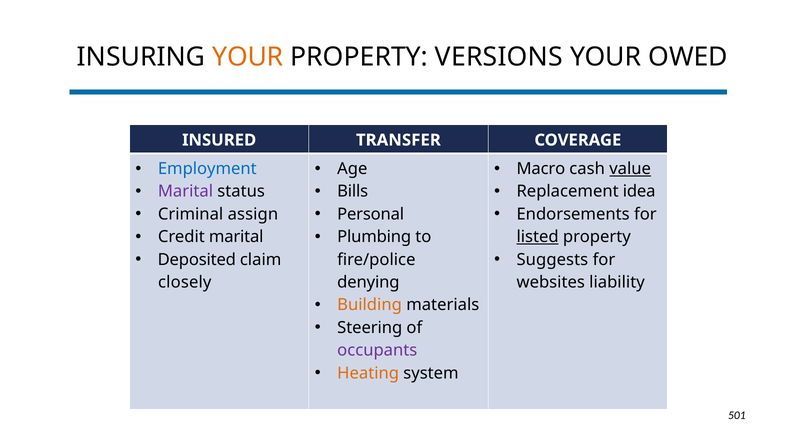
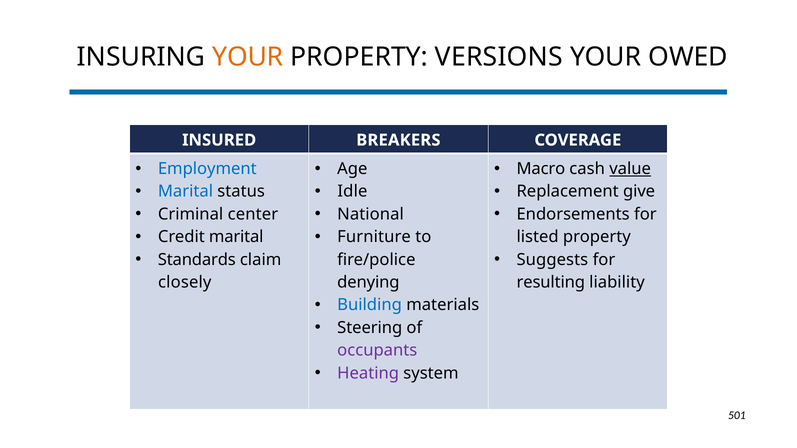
TRANSFER: TRANSFER -> BREAKERS (398, 140)
Marital colour: purple -> blue (185, 192)
Bills: Bills -> Idle (352, 192)
idea: idea -> give (639, 192)
assign: assign -> center (253, 214)
Personal: Personal -> National (371, 214)
Plumbing: Plumbing -> Furniture (374, 237)
listed underline: present -> none (538, 237)
Deposited: Deposited -> Standards (197, 260)
websites: websites -> resulting (551, 282)
Building colour: orange -> blue (370, 305)
Heating colour: orange -> purple (368, 373)
